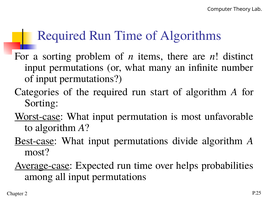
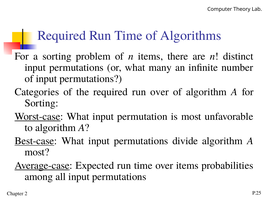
run start: start -> over (160, 92)
over helps: helps -> items (187, 166)
